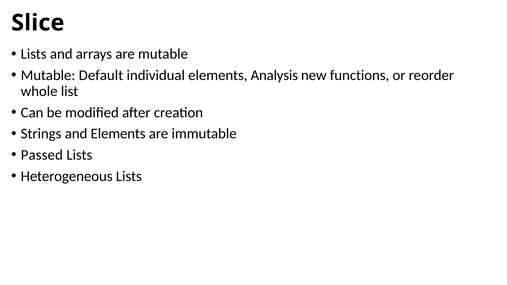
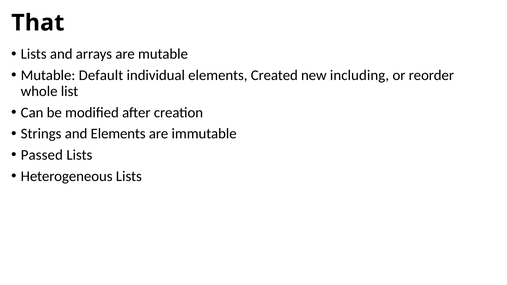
Slice: Slice -> That (38, 23)
Analysis: Analysis -> Created (274, 75)
functions: functions -> including (359, 75)
